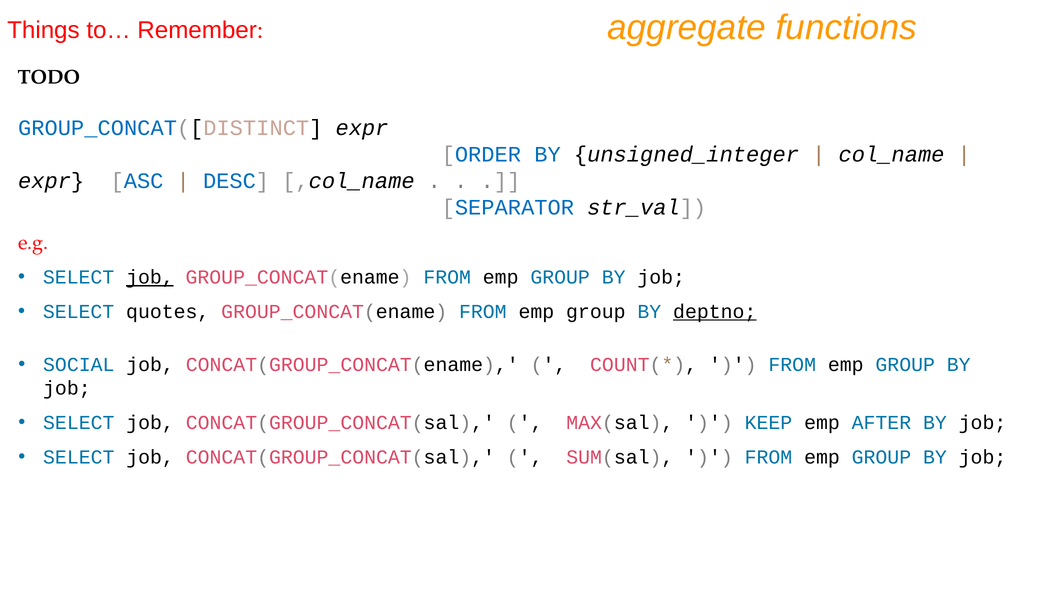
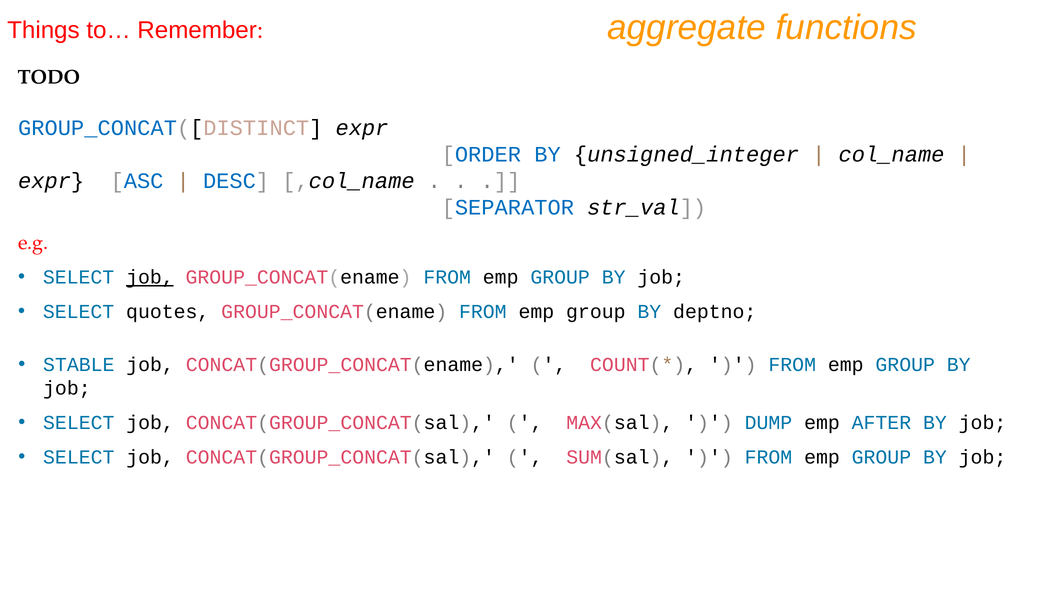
deptno underline: present -> none (715, 311)
SOCIAL: SOCIAL -> STABLE (79, 364)
KEEP: KEEP -> DUMP (768, 422)
